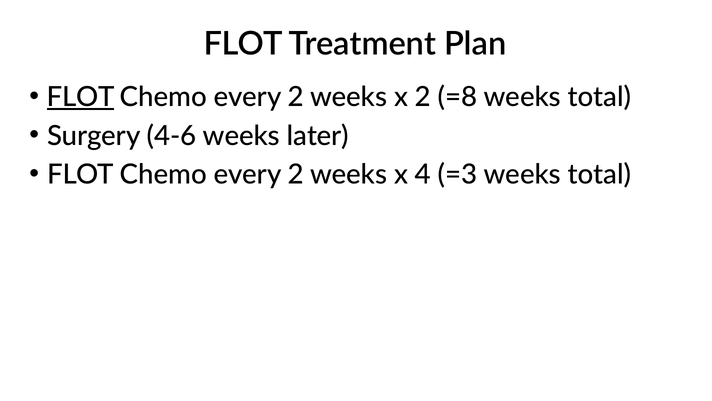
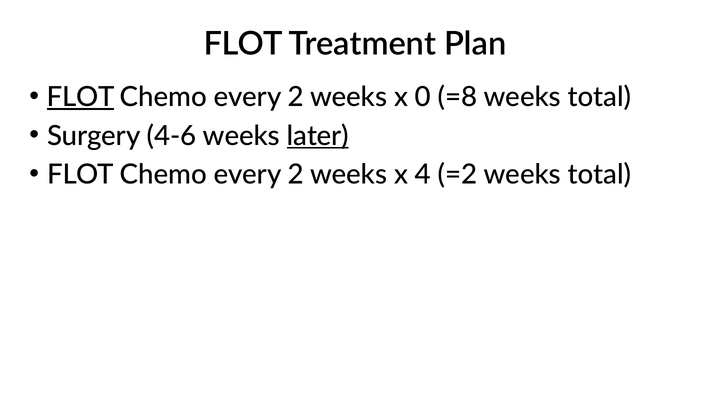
x 2: 2 -> 0 (423, 97)
later underline: none -> present (318, 136)
=3: =3 -> =2 (458, 174)
